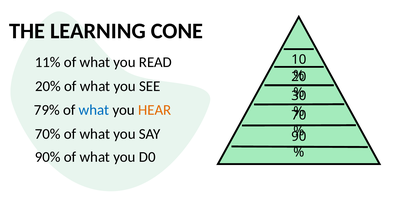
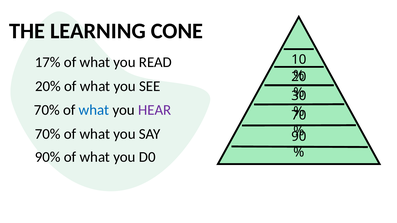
11%: 11% -> 17% (48, 62)
79%: 79% -> 70% (47, 110)
HEAR colour: orange -> purple (155, 110)
